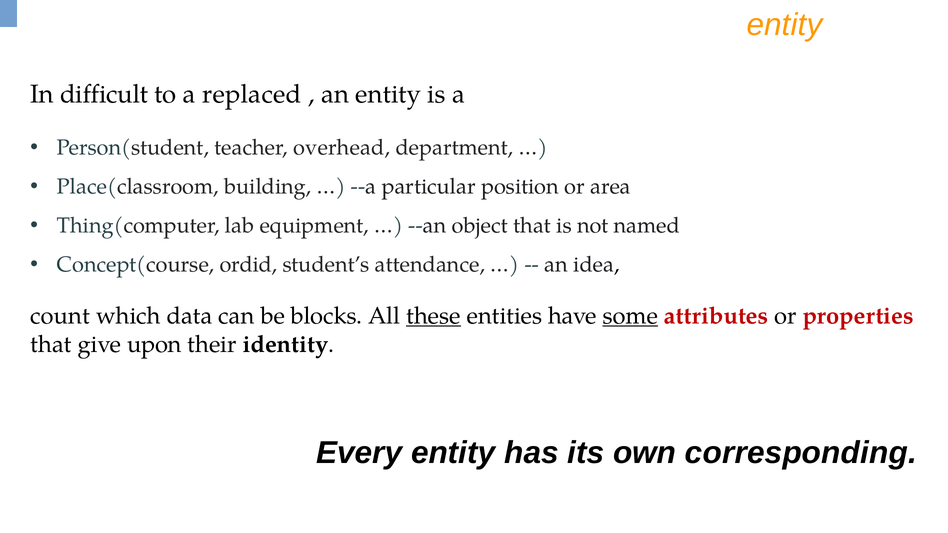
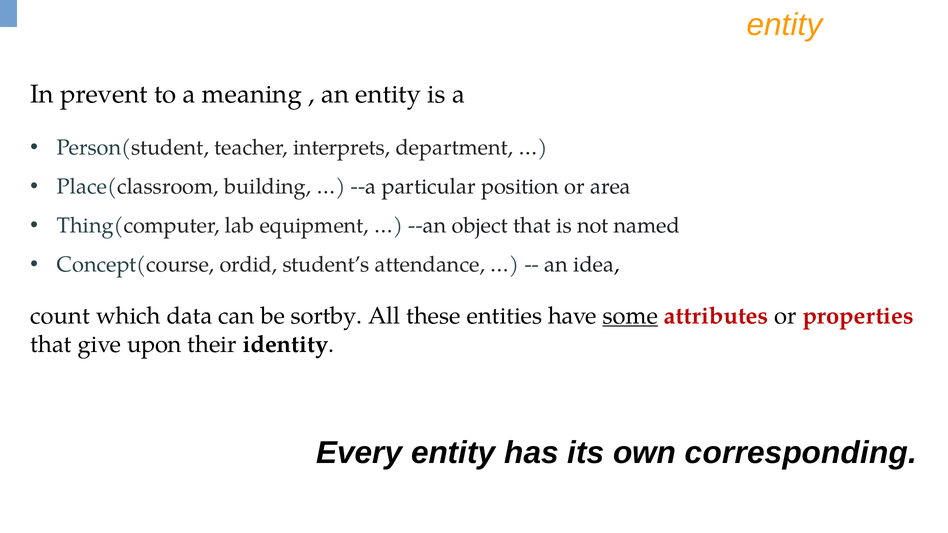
difficult: difficult -> prevent (104, 95)
replaced: replaced -> meaning (252, 95)
overhead: overhead -> interprets (342, 148)
blocks: blocks -> sortby (327, 316)
these underline: present -> none (433, 316)
